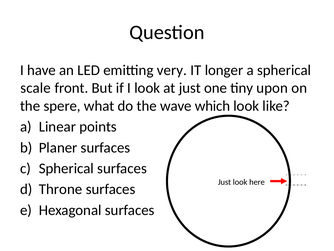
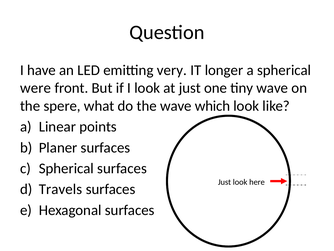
scale: scale -> were (36, 88)
tiny upon: upon -> wave (272, 88)
Throne: Throne -> Travels (61, 189)
